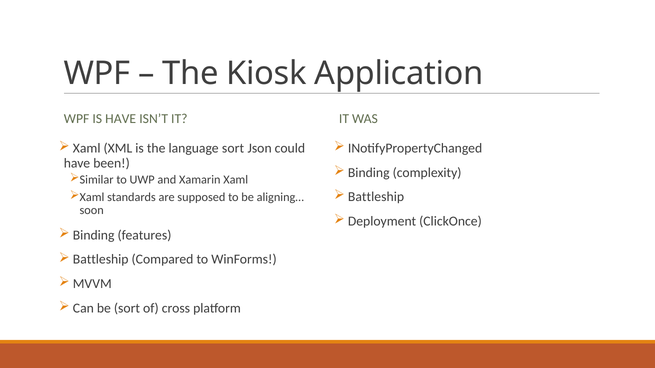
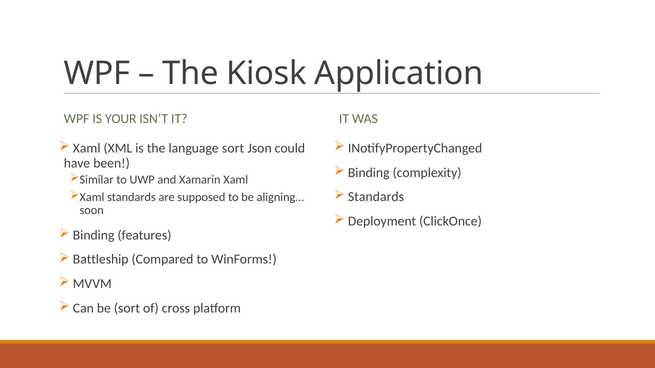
IS HAVE: HAVE -> YOUR (121, 119)
Battleship: Battleship -> Standards (376, 197)
